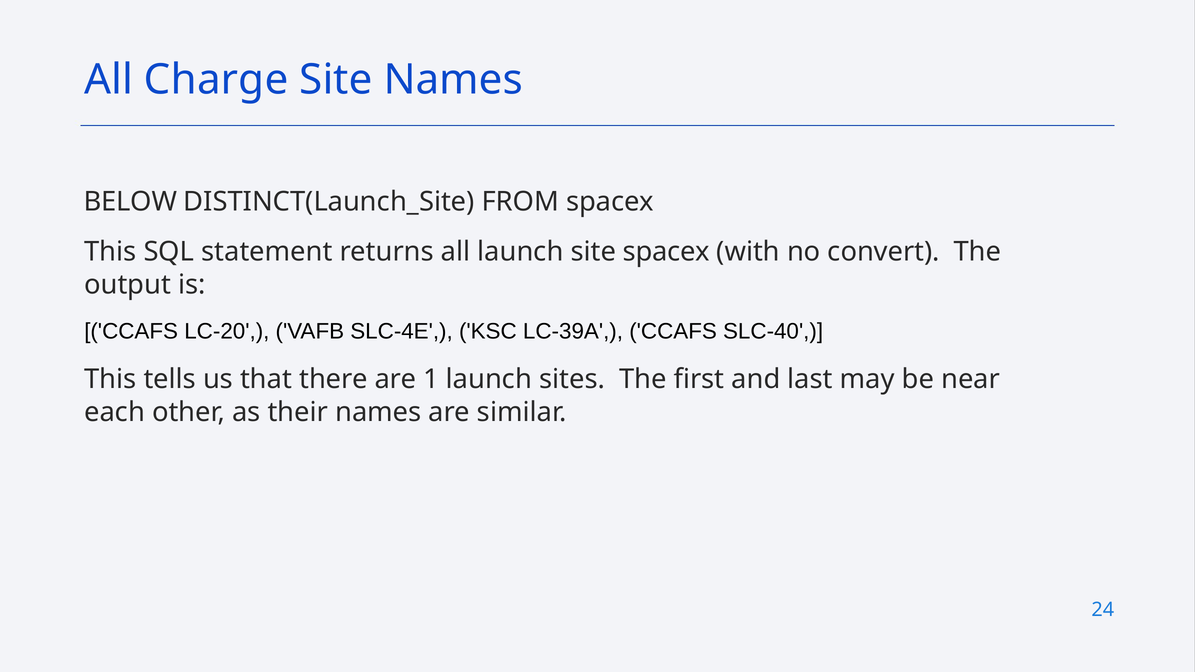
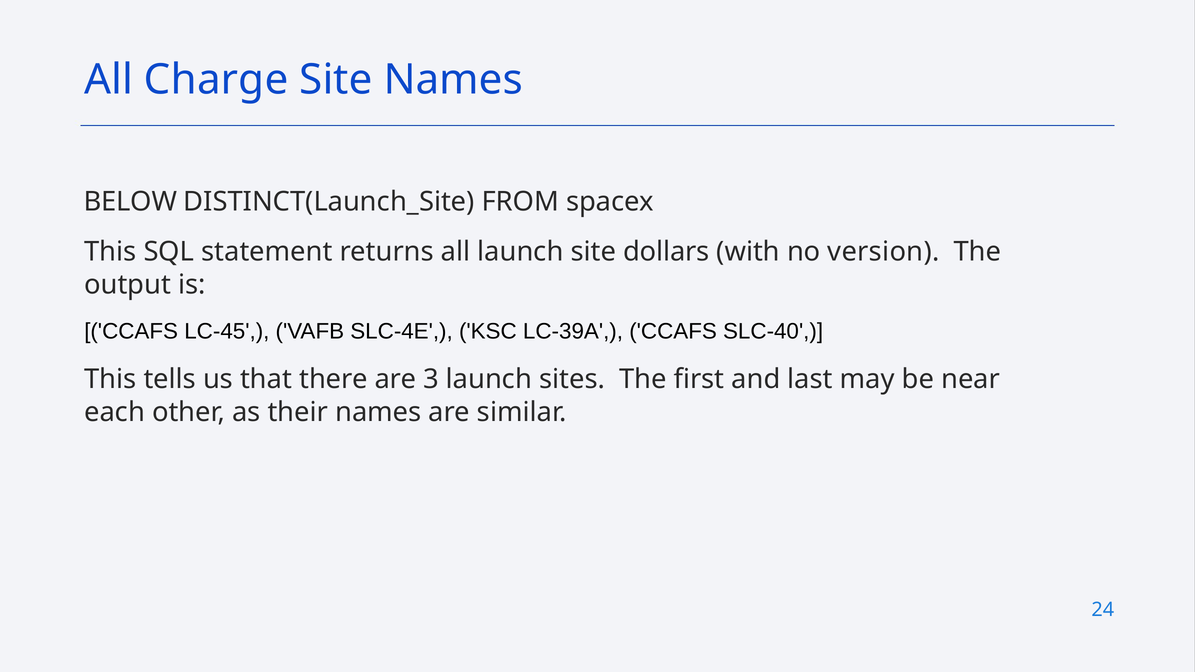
site spacex: spacex -> dollars (666, 252)
convert: convert -> version (883, 252)
LC-20: LC-20 -> LC-45 (227, 332)
1: 1 -> 3 (431, 379)
